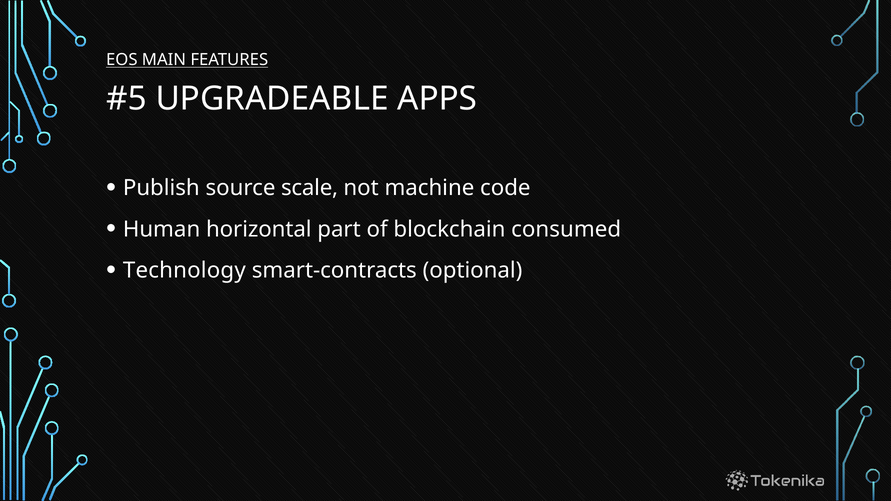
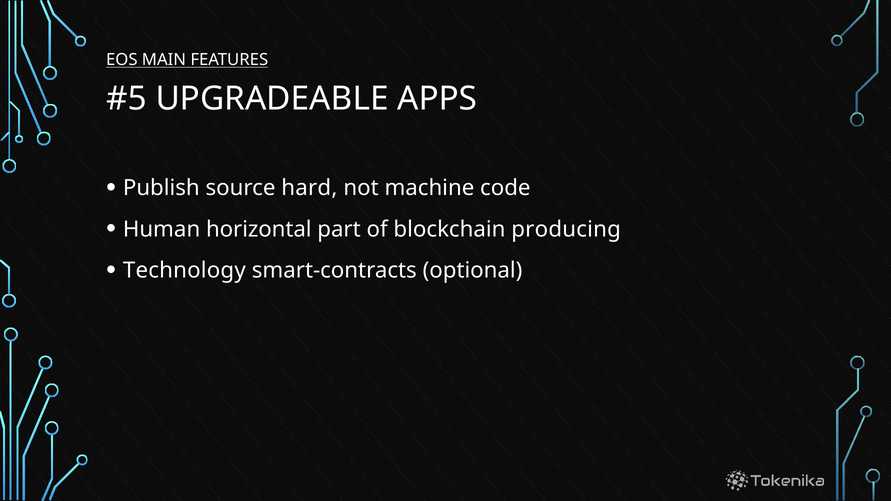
scale: scale -> hard (309, 188)
consumed: consumed -> producing (566, 229)
